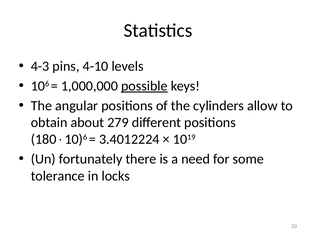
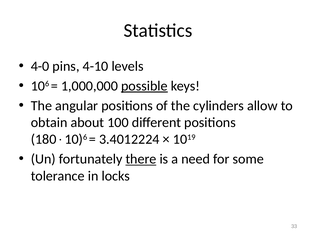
4-3: 4-3 -> 4-0 (40, 66)
279: 279 -> 100 (118, 122)
there underline: none -> present (141, 159)
